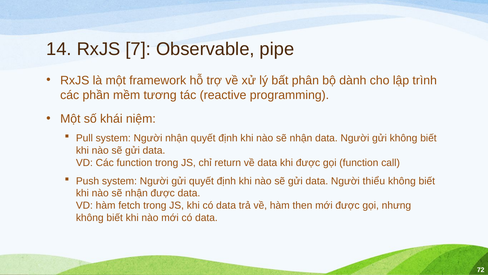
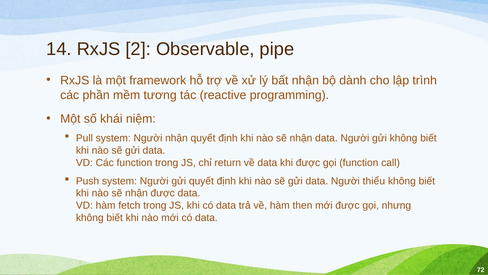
7: 7 -> 2 (138, 49)
bất phân: phân -> nhận (305, 80)
